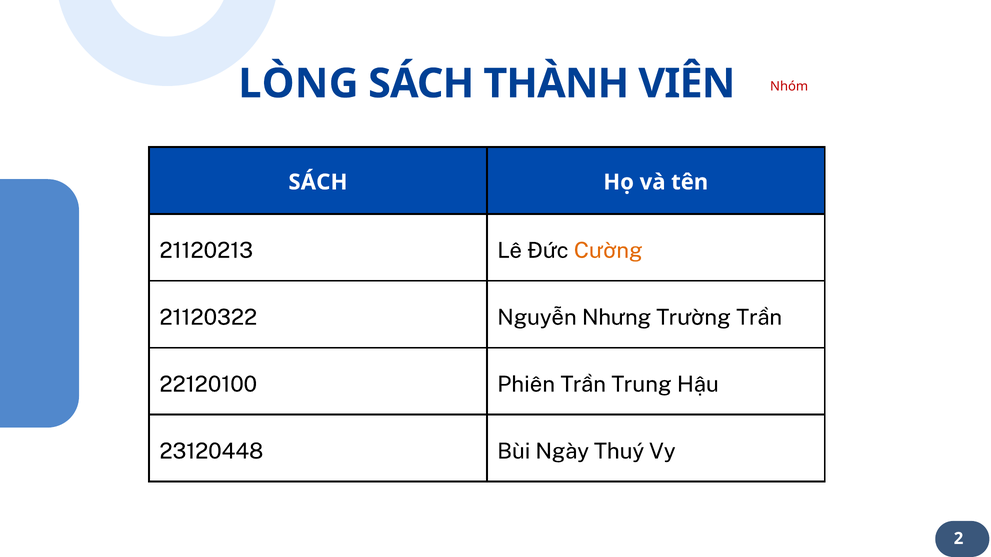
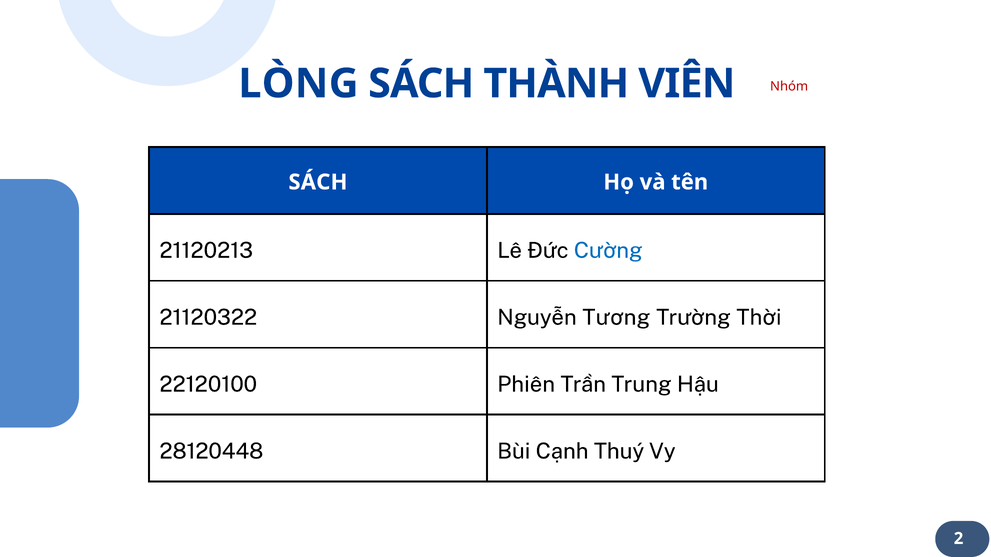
Cường colour: orange -> blue (608, 251)
Nhưng: Nhưng -> Tương (616, 318)
Trường Trần: Trần -> Thời (759, 318)
23120448: 23120448 -> 28120448 (211, 452)
Ngày: Ngày -> Cạnh (562, 452)
